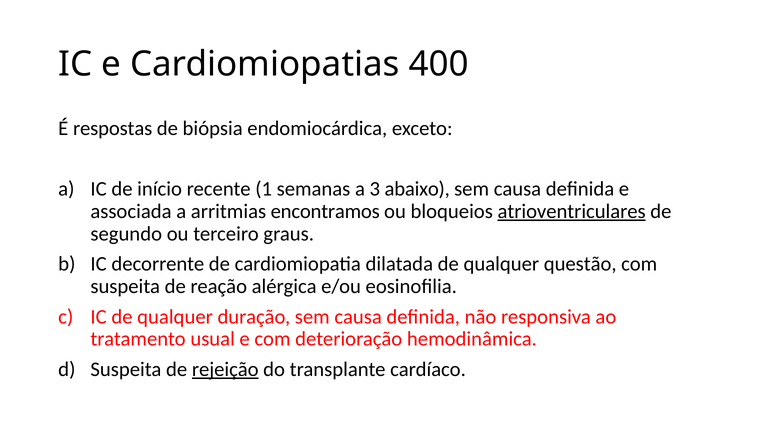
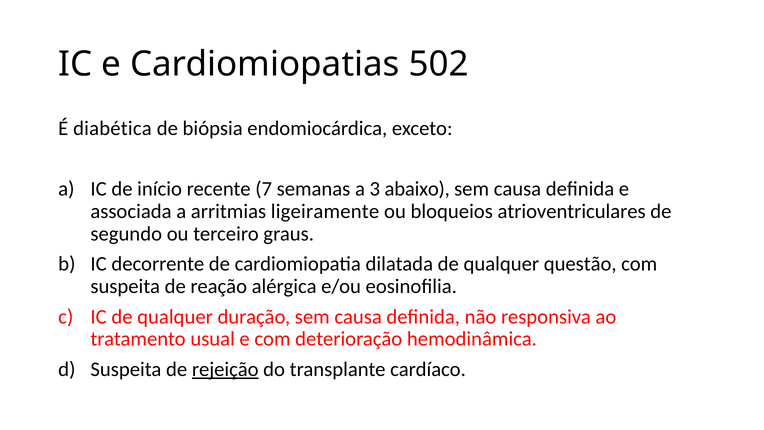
400: 400 -> 502 (439, 64)
respostas: respostas -> diabética (112, 128)
1: 1 -> 7 (264, 189)
encontramos: encontramos -> ligeiramente (325, 211)
atrioventriculares underline: present -> none (572, 211)
